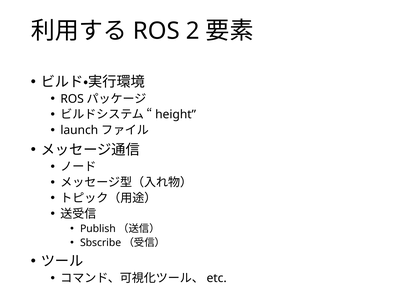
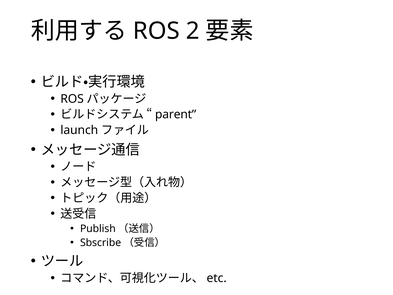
height: height -> parent (176, 114)
